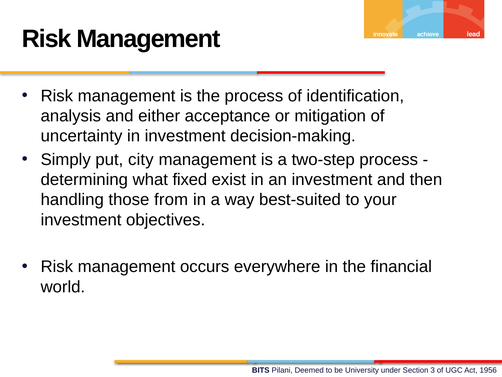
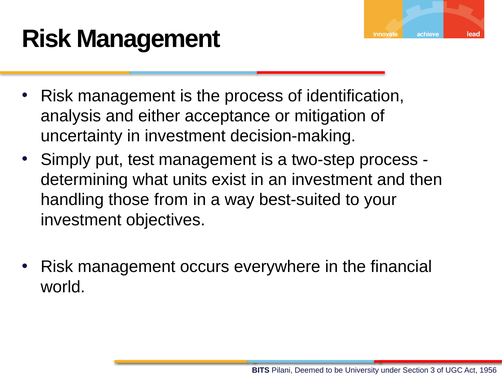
city: city -> test (141, 159)
fixed: fixed -> units (190, 179)
